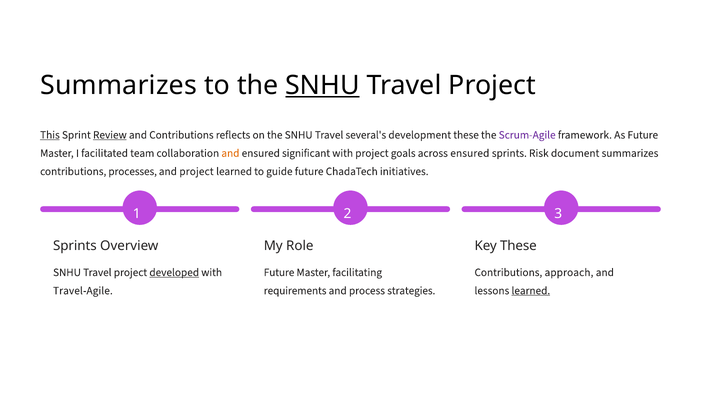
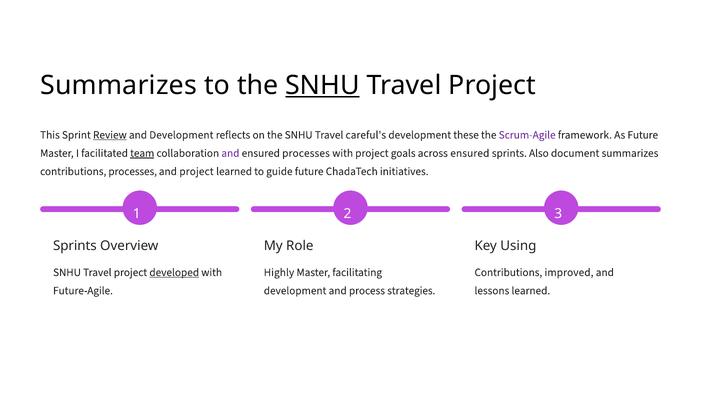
This underline: present -> none (50, 135)
and Contributions: Contributions -> Development (181, 135)
several's: several's -> careful's (366, 135)
team underline: none -> present (142, 153)
and colour: orange -> purple (230, 153)
ensured significant: significant -> processes (306, 153)
Risk: Risk -> Also (539, 153)
Key These: These -> Using (518, 246)
Future: Future -> Highly (279, 273)
approach: approach -> improved (569, 273)
Travel-Agile: Travel-Agile -> Future-Agile (83, 291)
requirements: requirements -> development (295, 291)
learned underline: present -> none (531, 291)
